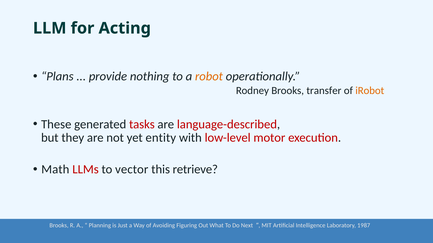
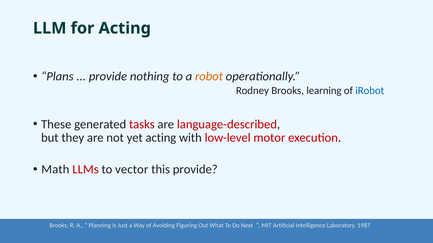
transfer: transfer -> learning (324, 91)
iRobot colour: orange -> blue (370, 91)
yet entity: entity -> acting (161, 138)
this retrieve: retrieve -> provide (195, 170)
